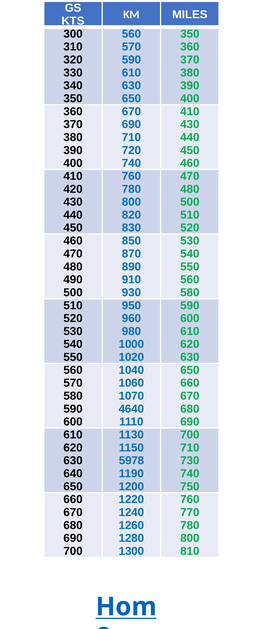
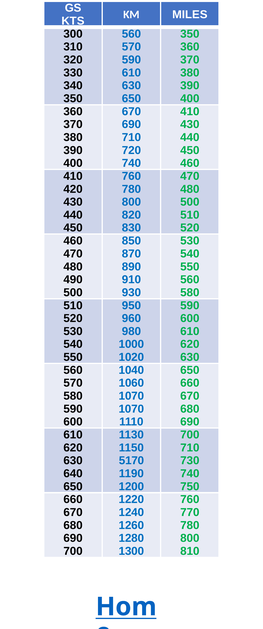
4640: 4640 -> 1070 (131, 409)
5978: 5978 -> 5170 (132, 461)
